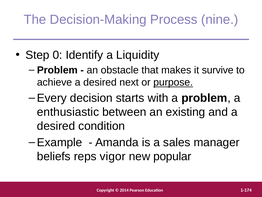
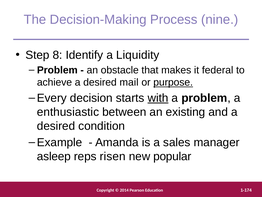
0: 0 -> 8 (58, 55)
survive: survive -> federal (218, 70)
next: next -> mail (129, 82)
with underline: none -> present (158, 98)
beliefs: beliefs -> asleep (54, 156)
vigor: vigor -> risen (113, 156)
